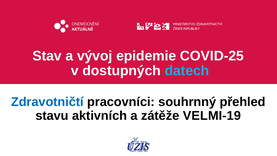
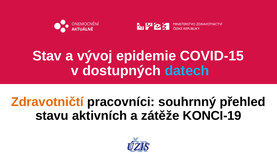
COVID-25: COVID-25 -> COVID-15 (212, 56)
Zdravotničtí colour: blue -> orange (47, 102)
VELMI-19: VELMI-19 -> KONCI-19 (212, 115)
